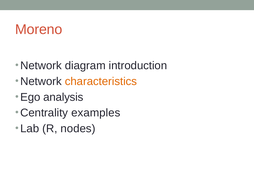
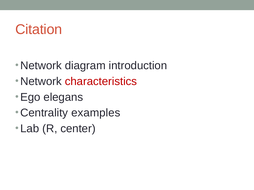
Moreno: Moreno -> Citation (39, 30)
characteristics colour: orange -> red (101, 82)
analysis: analysis -> elegans (63, 97)
nodes: nodes -> center (78, 129)
